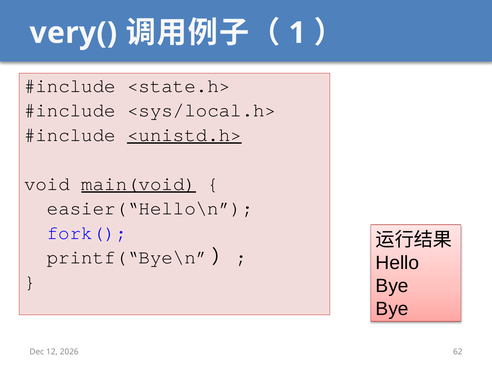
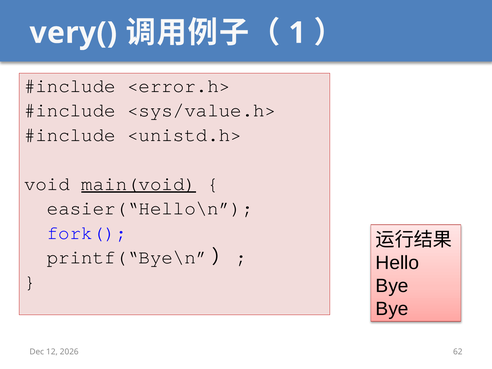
<state.h>: <state.h> -> <error.h> (179, 86)
<sys/local.h>: <sys/local.h> -> <sys/value.h> (202, 110)
<unistd.h> underline: present -> none (184, 135)
